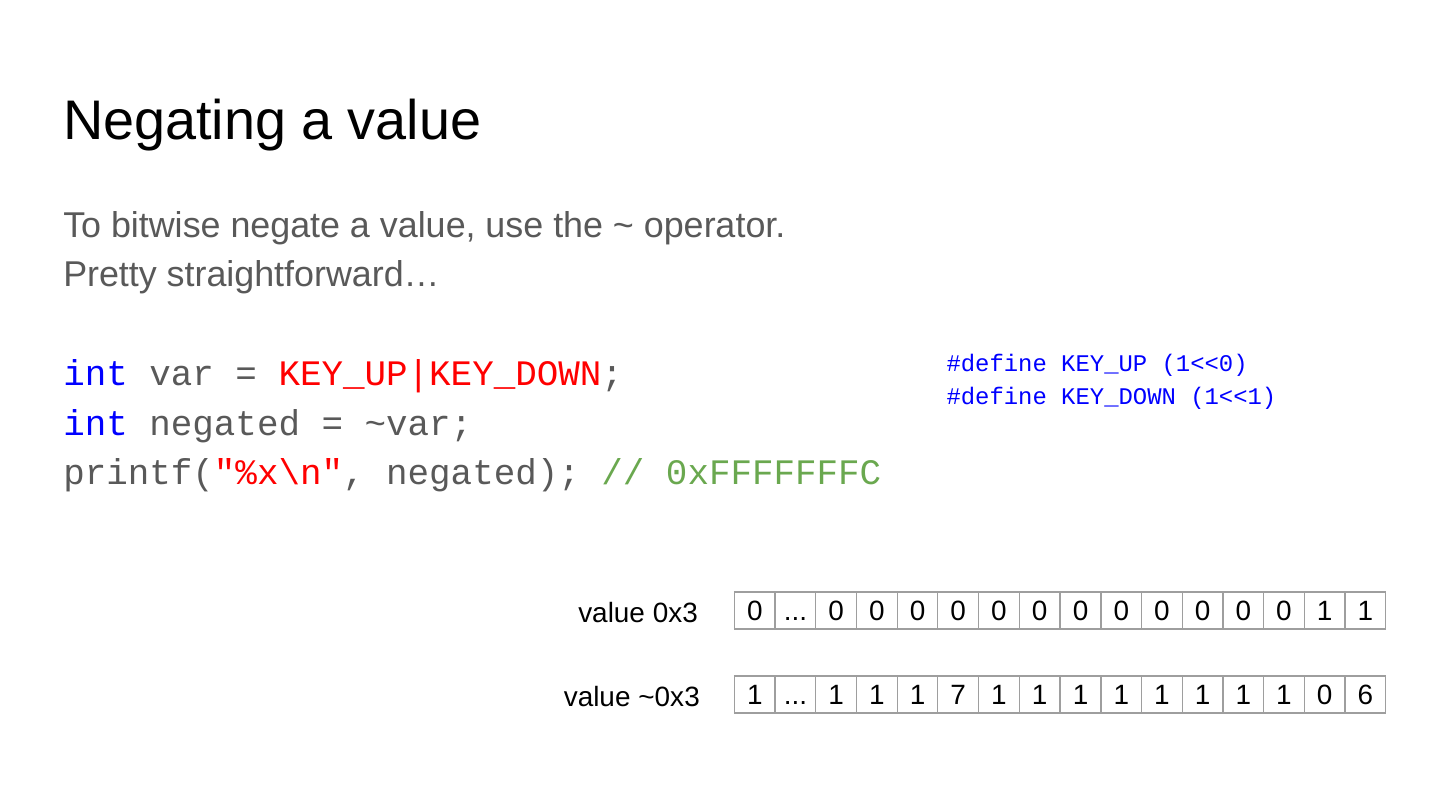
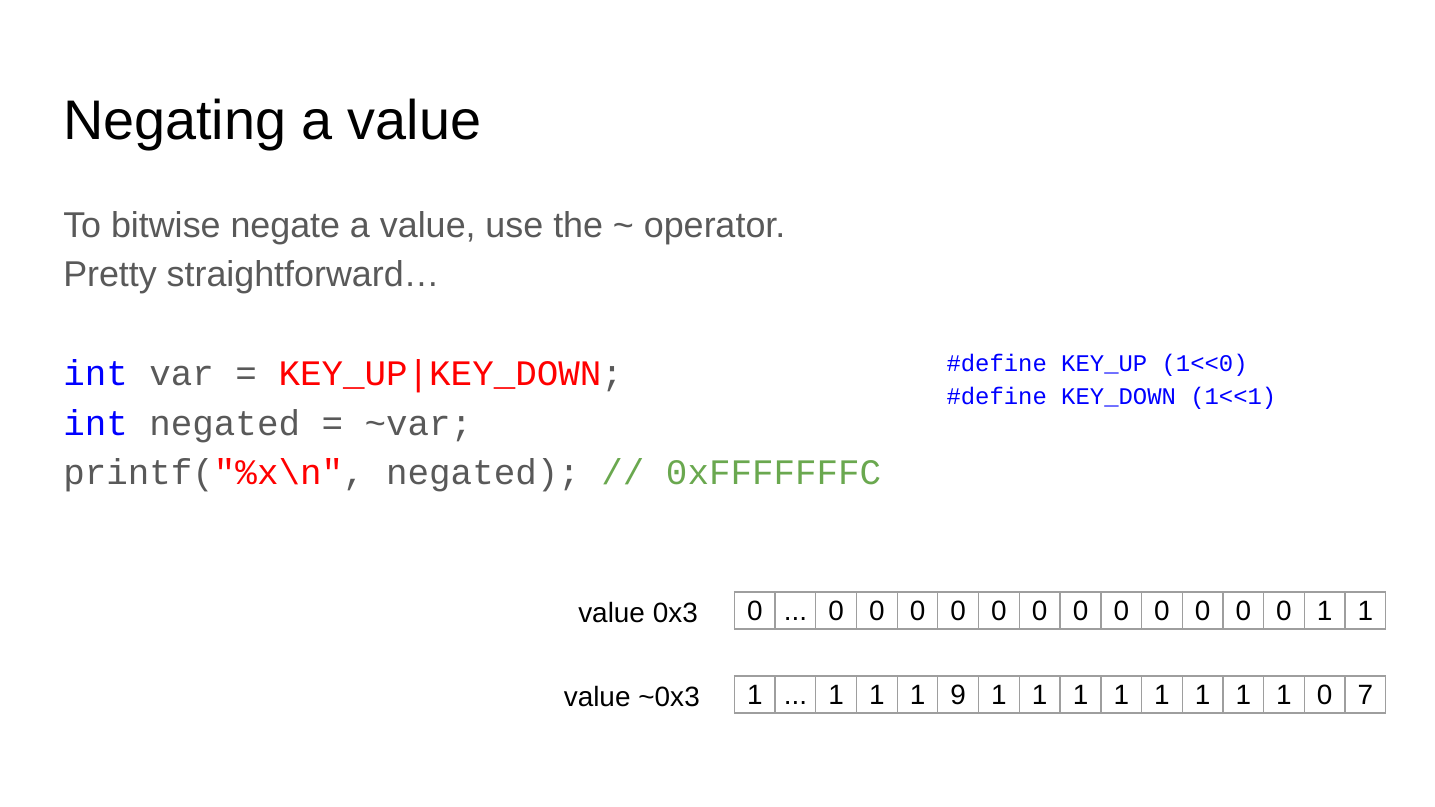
7: 7 -> 9 (958, 695)
6: 6 -> 7 (1365, 695)
